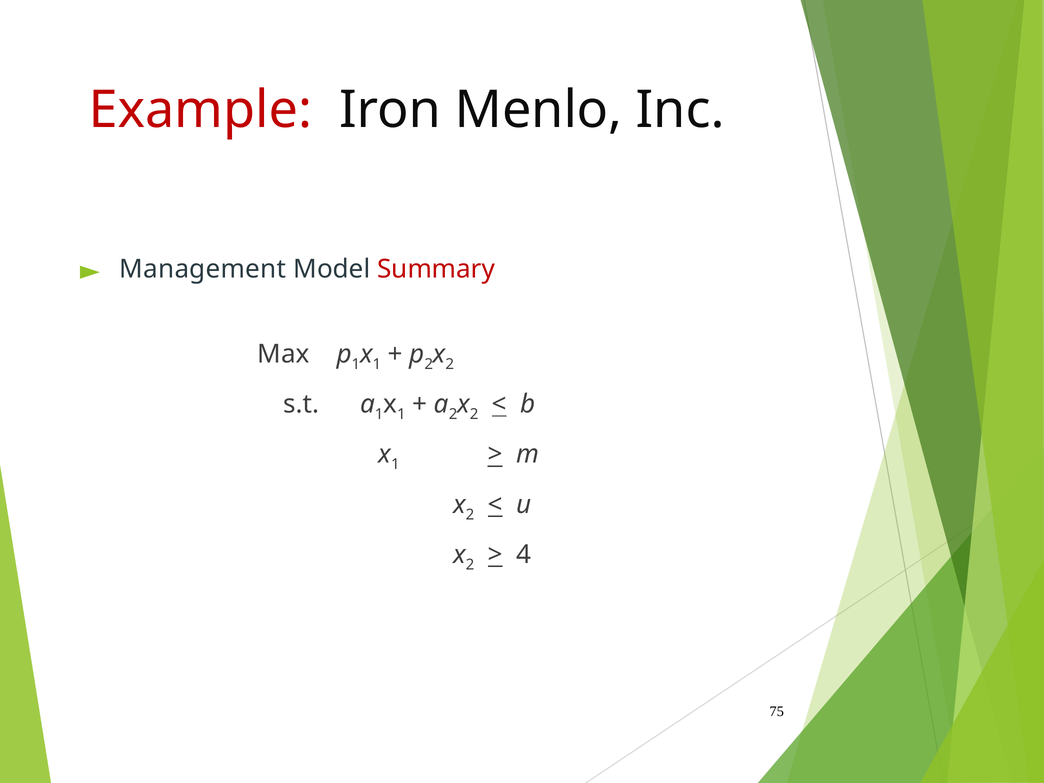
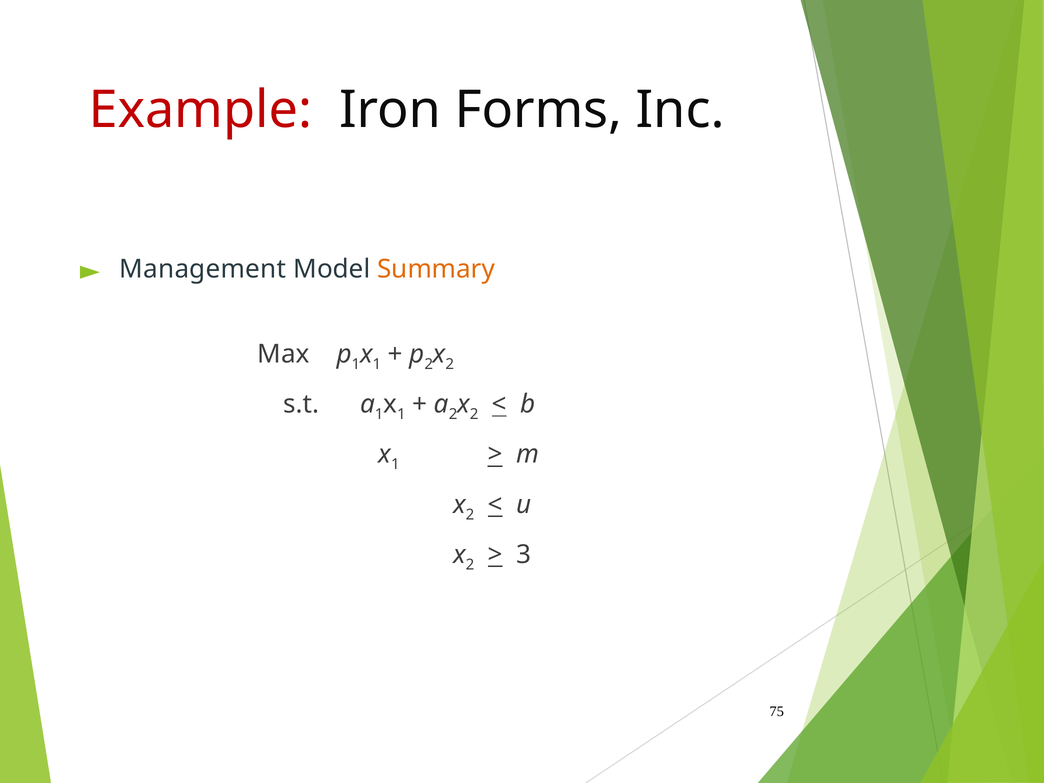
Menlo: Menlo -> Forms (539, 110)
Summary colour: red -> orange (436, 269)
4: 4 -> 3 (524, 555)
